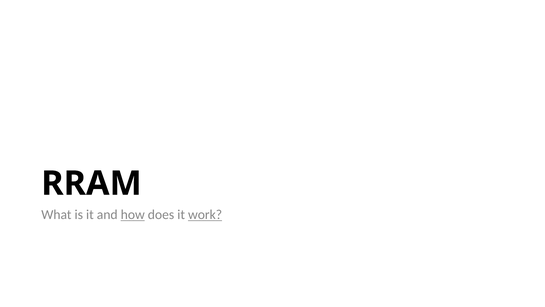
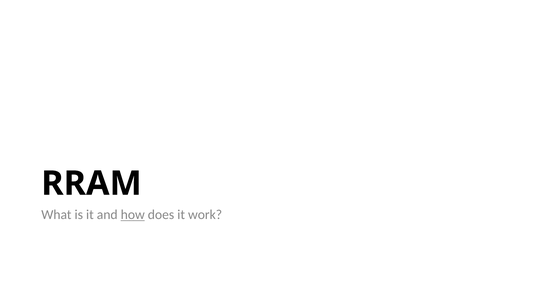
work underline: present -> none (205, 214)
